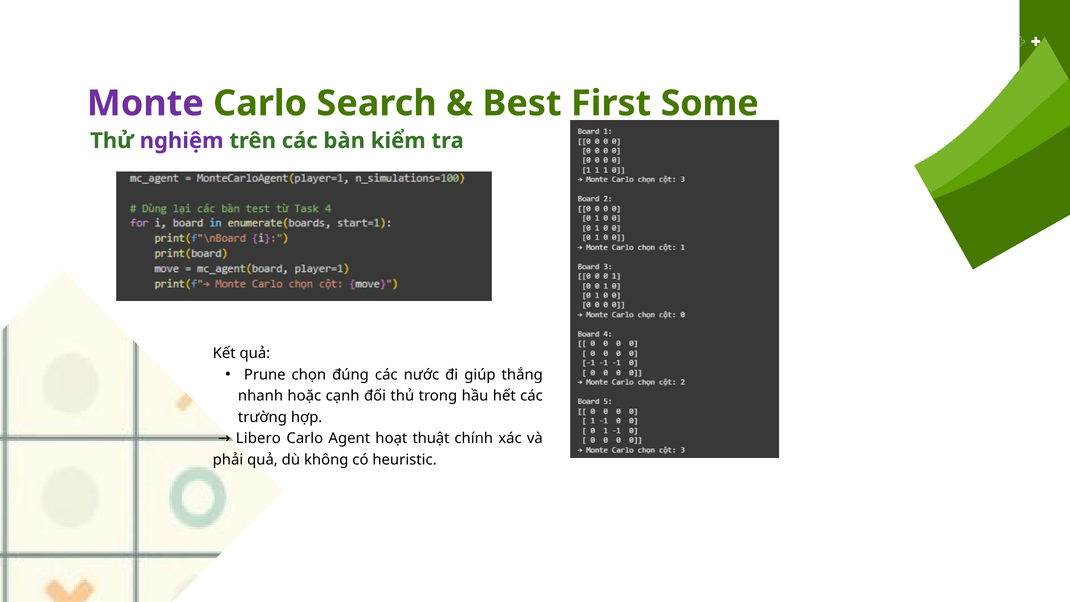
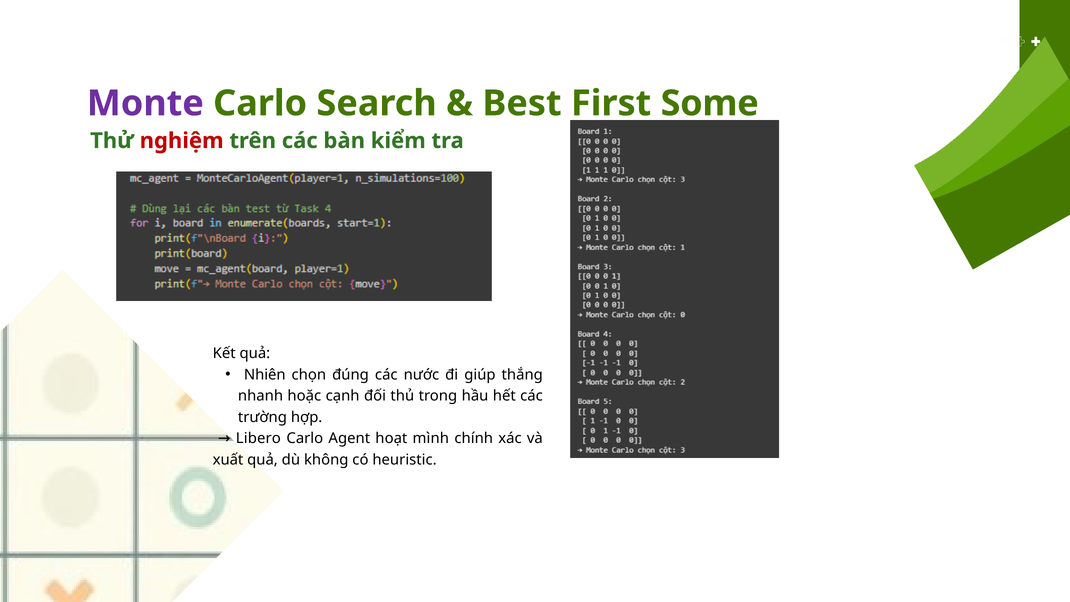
nghiệm colour: purple -> red (182, 141)
Prune: Prune -> Nhiên (265, 375)
thuật: thuật -> mình (431, 438)
phải: phải -> xuất (228, 460)
